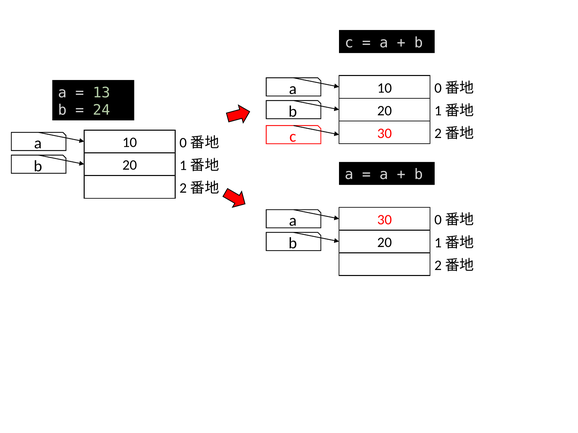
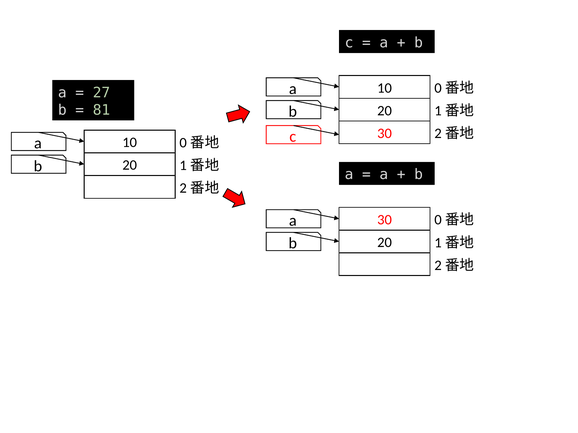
13: 13 -> 27 (101, 93)
24: 24 -> 81 (101, 110)
